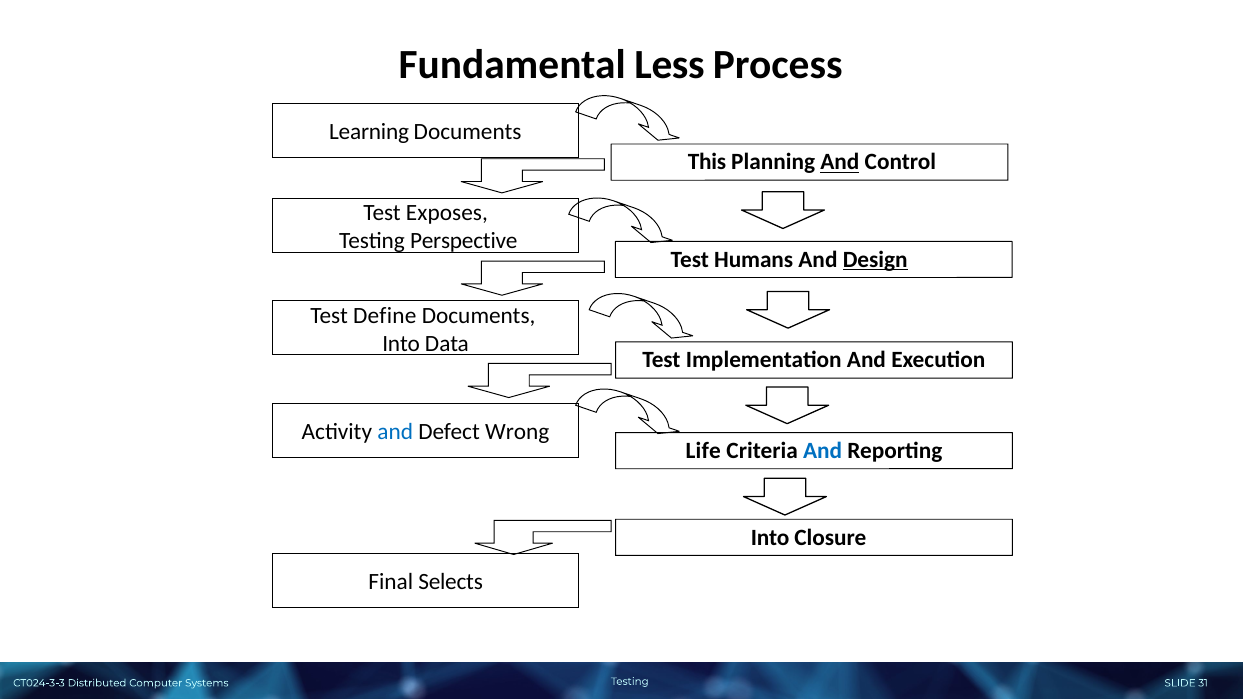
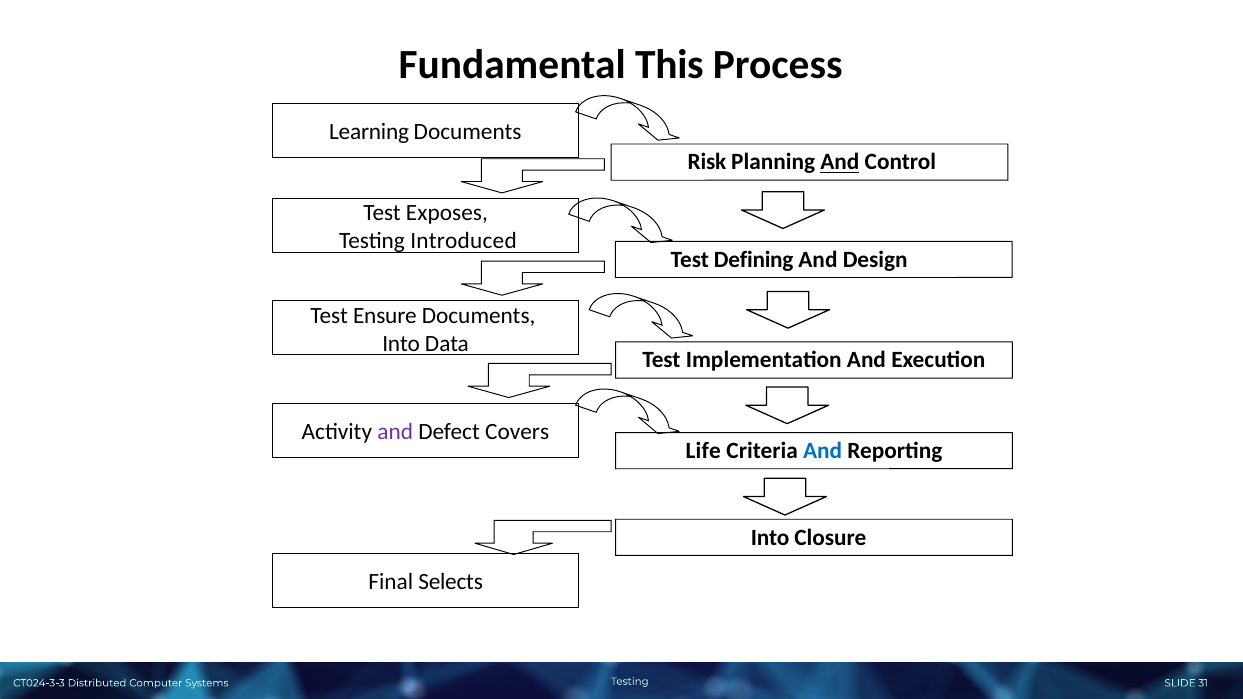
Less: Less -> This (669, 65)
This: This -> Risk (707, 162)
Perspective: Perspective -> Introduced (464, 241)
Humans: Humans -> Defining (754, 260)
Design underline: present -> none (875, 260)
Define: Define -> Ensure (385, 316)
and colour: blue -> purple (395, 432)
Wrong: Wrong -> Covers (517, 432)
